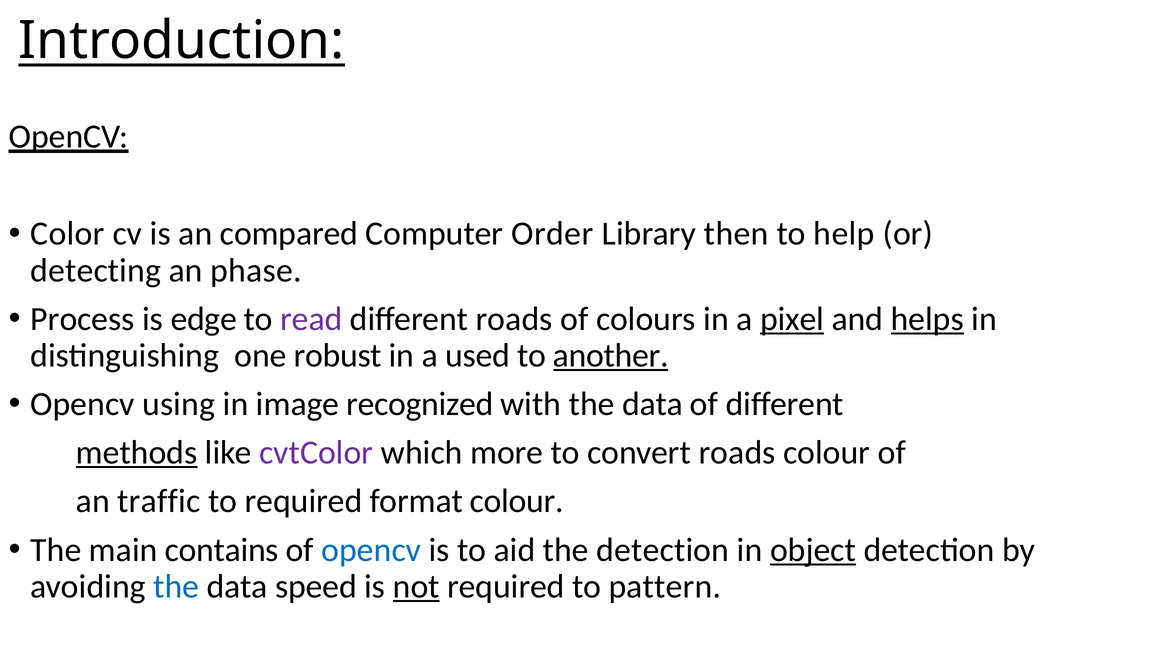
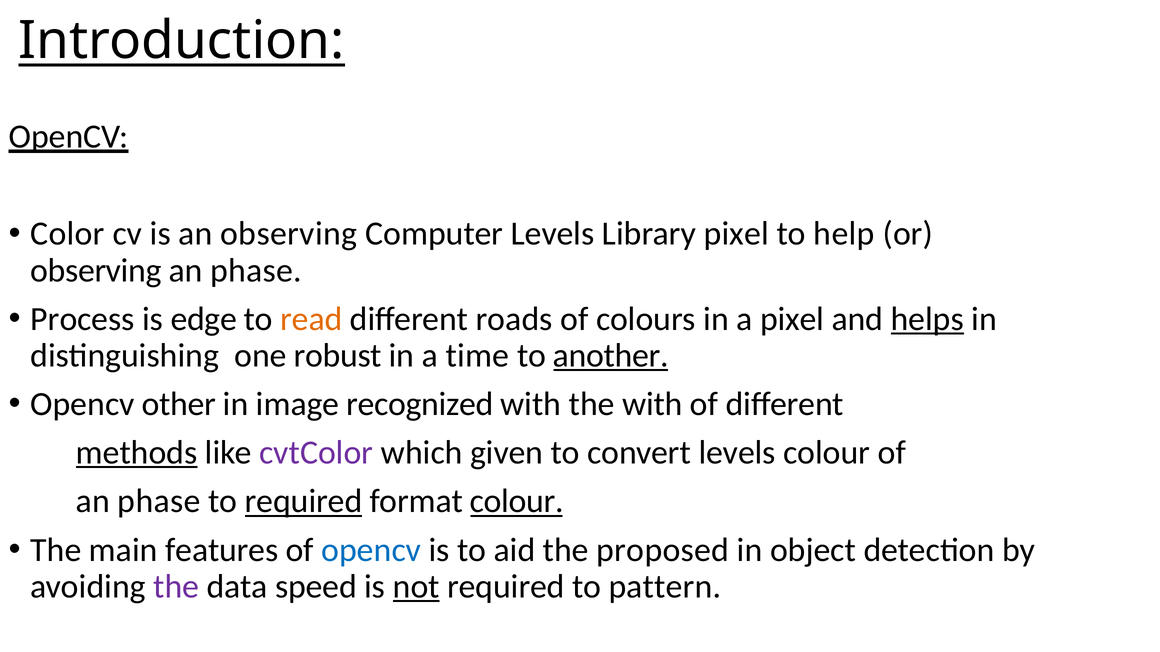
an compared: compared -> observing (289, 234)
Computer Order: Order -> Levels (553, 234)
Library then: then -> pixel (736, 234)
detecting: detecting -> observing (96, 271)
read colour: purple -> orange (311, 319)
pixel underline: present -> none (792, 319)
used: used -> time (477, 356)
using: using -> other (179, 404)
with the data: data -> with (652, 404)
more: more -> given (507, 453)
convert roads: roads -> levels (737, 453)
traffic: traffic -> phase (159, 502)
required underline: none -> present (304, 502)
colour underline: none -> present (517, 502)
contains: contains -> features (222, 550)
the detection: detection -> proposed (663, 550)
object underline: present -> none (813, 550)
the colour: blue -> purple (176, 587)
